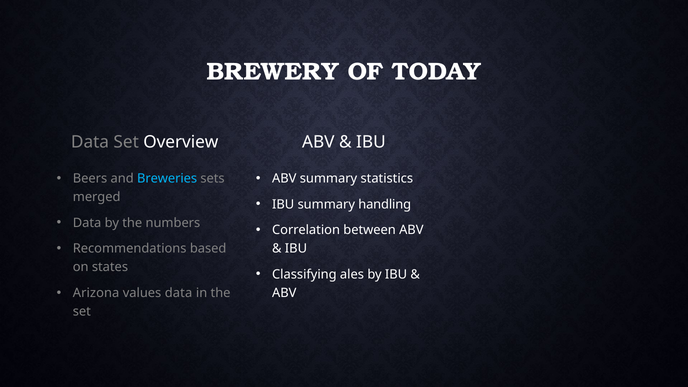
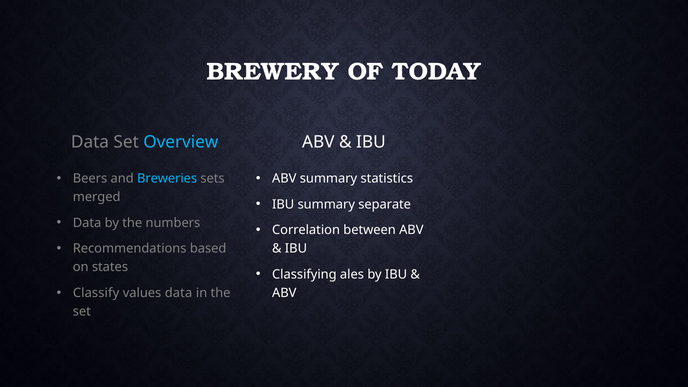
Overview colour: white -> light blue (181, 142)
handling: handling -> separate (385, 204)
Arizona: Arizona -> Classify (96, 293)
